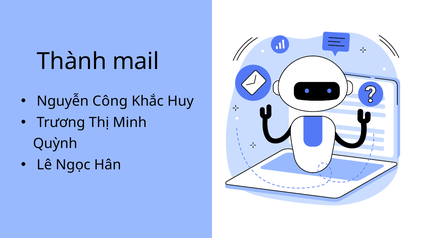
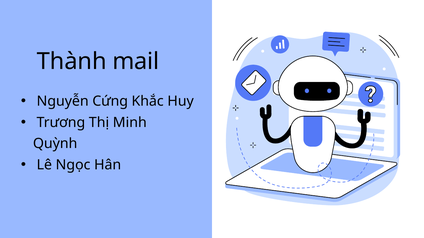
Công: Công -> Cứng (110, 102)
